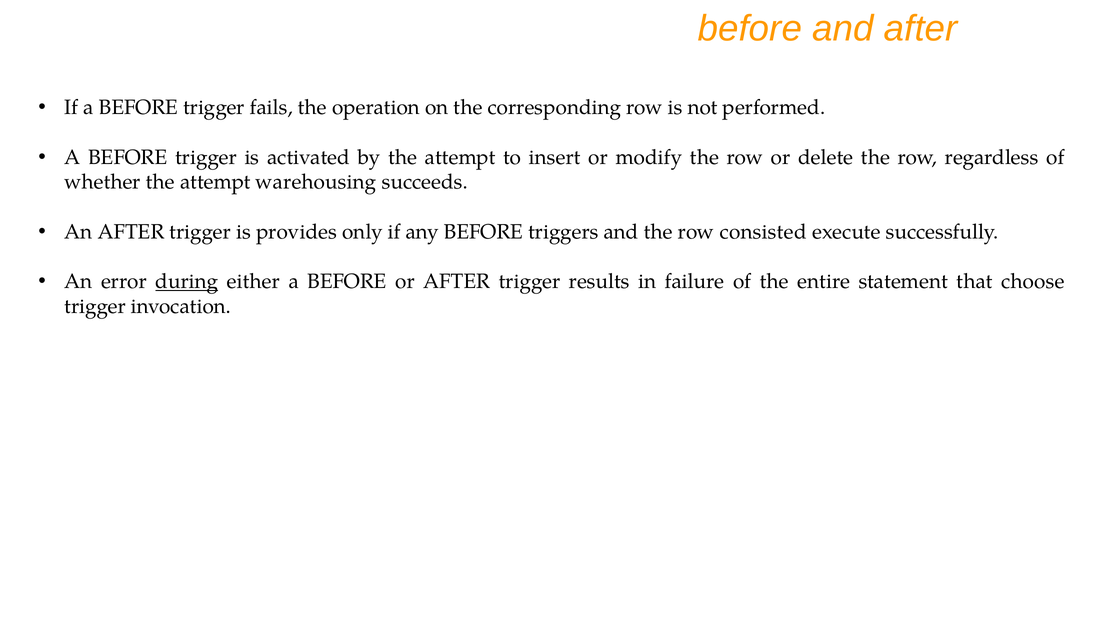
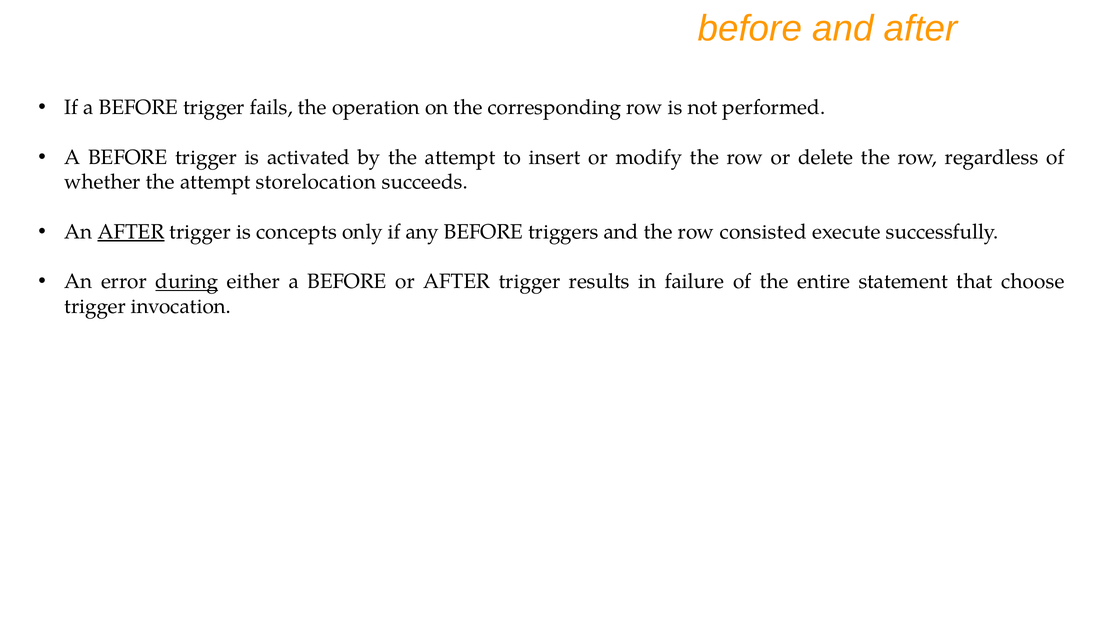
warehousing: warehousing -> storelocation (316, 182)
AFTER underline: none -> present (131, 232)
provides: provides -> concepts (296, 232)
